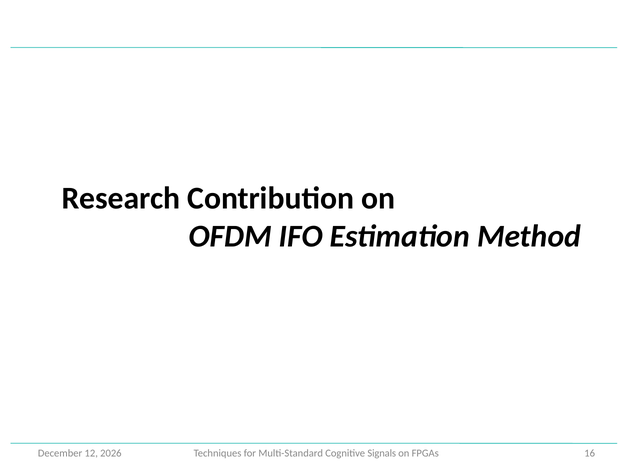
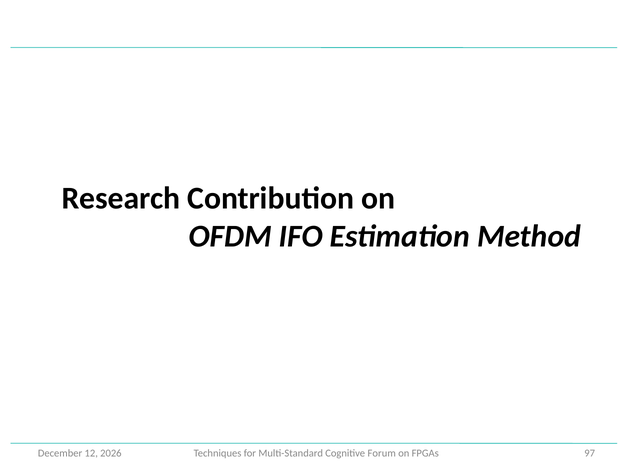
Signals: Signals -> Forum (382, 453)
16: 16 -> 97 (590, 453)
